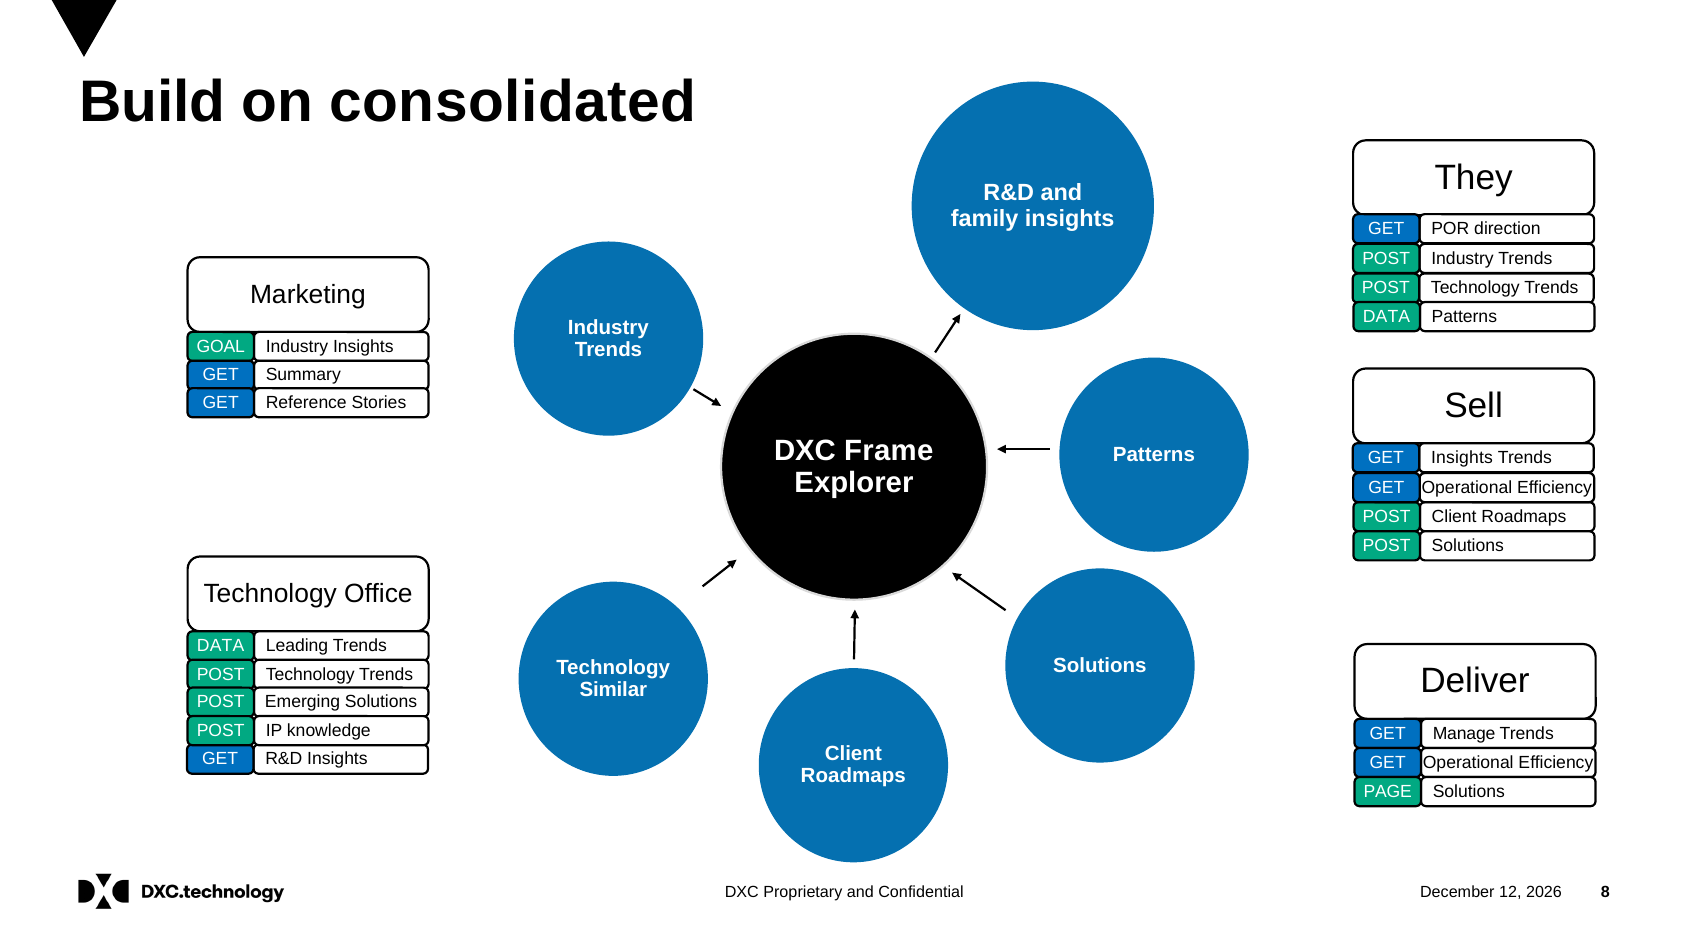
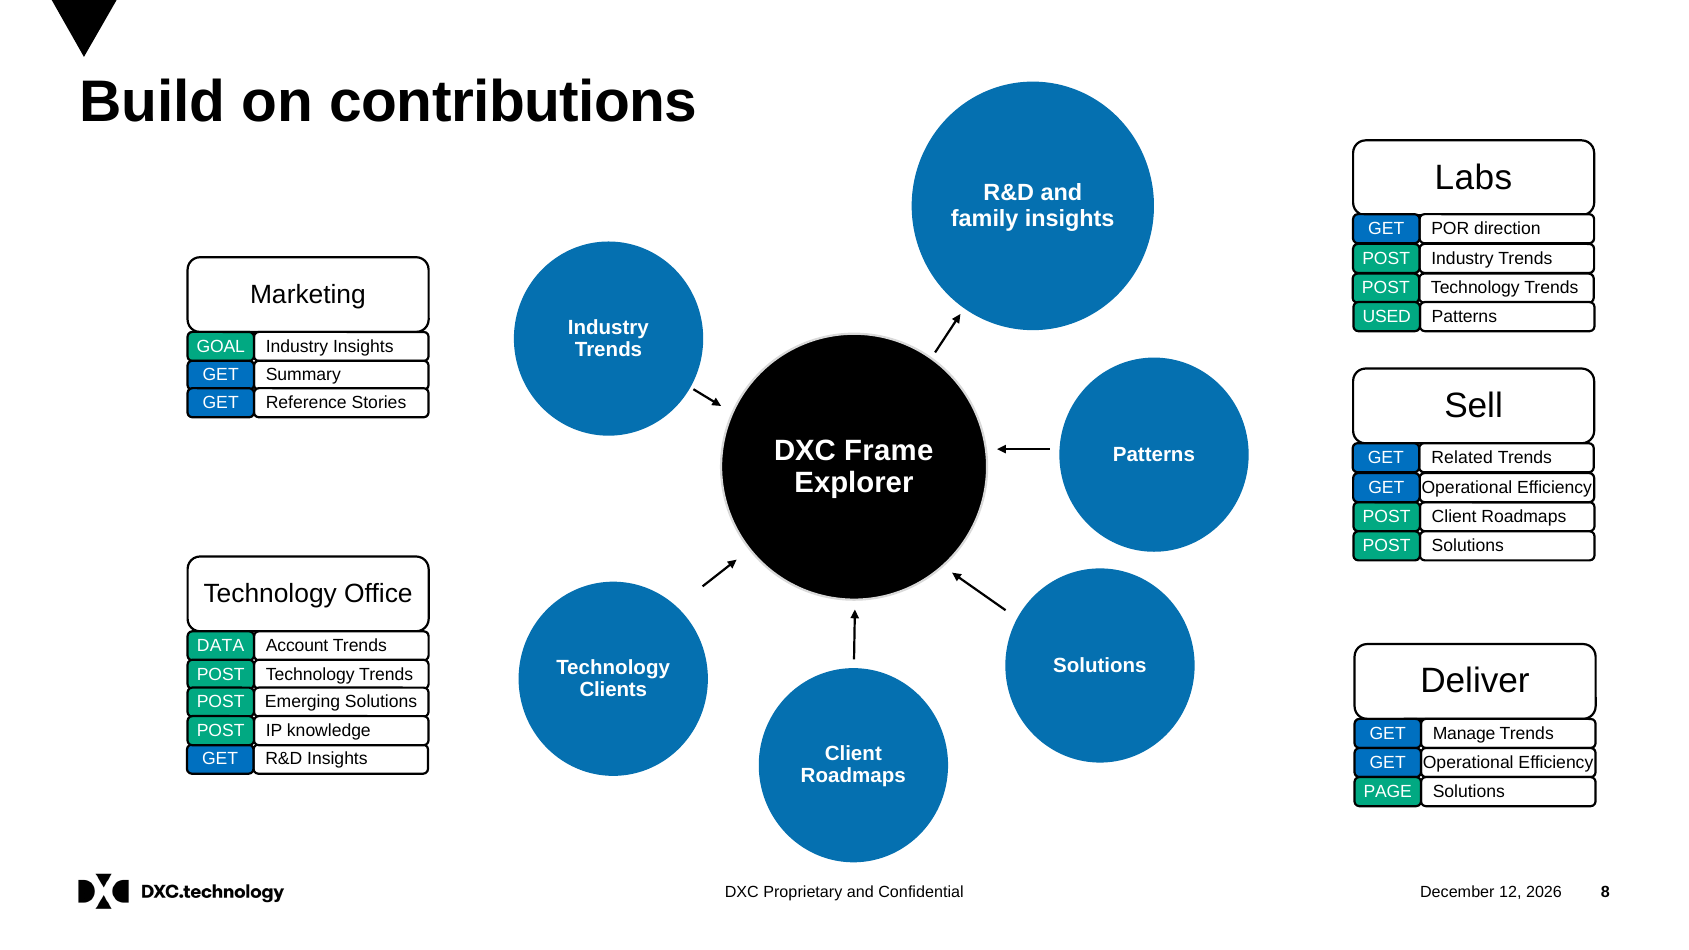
consolidated: consolidated -> contributions (513, 102)
They: They -> Labs (1473, 178)
DATA: DATA -> USED (1387, 317)
Insights: Insights -> Related (1462, 458)
Leading: Leading -> Account (297, 646)
Similar: Similar -> Clients (613, 690)
